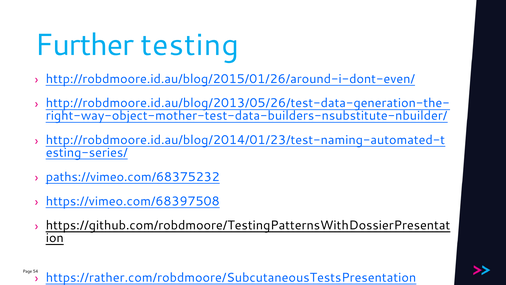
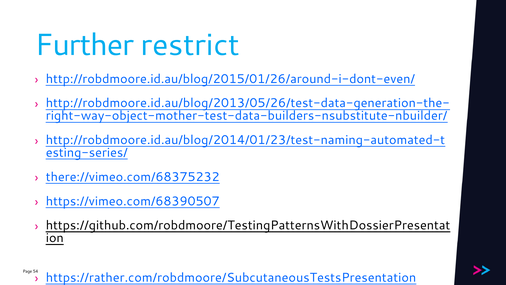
testing: testing -> restrict (190, 45)
paths://vimeo.com/68375232: paths://vimeo.com/68375232 -> there://vimeo.com/68375232 (133, 177)
https://vimeo.com/68397508: https://vimeo.com/68397508 -> https://vimeo.com/68390507 (133, 201)
